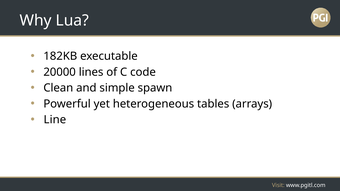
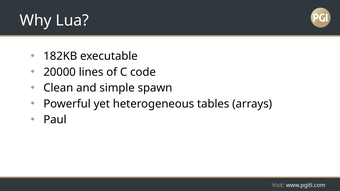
Line: Line -> Paul (55, 120)
